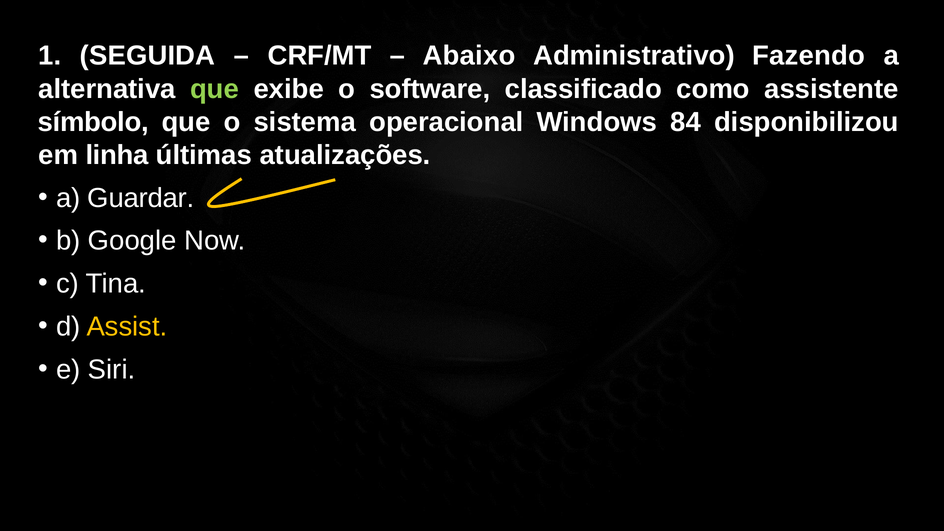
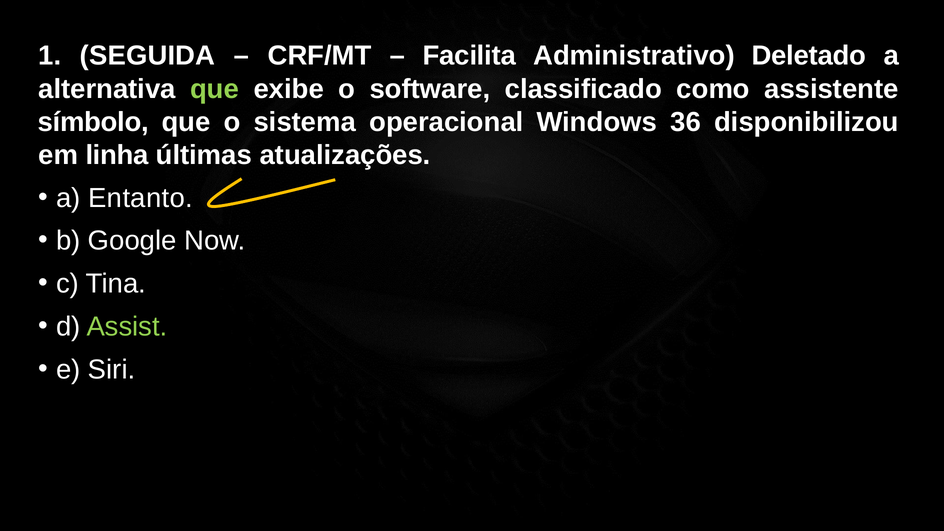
Abaixo: Abaixo -> Facilita (469, 56)
Fazendo: Fazendo -> Deletado (809, 56)
84: 84 -> 36 (686, 122)
Guardar: Guardar -> Entanto (141, 198)
Assist colour: yellow -> light green (127, 327)
